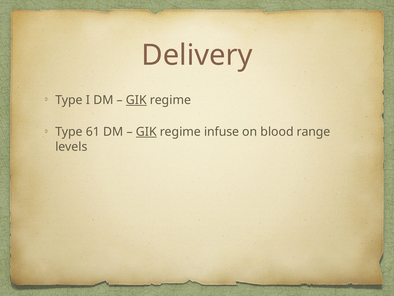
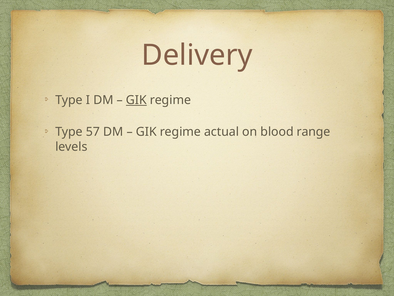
61: 61 -> 57 (93, 132)
GIK underline: present -> none (146, 132)
infuse: infuse -> actual (222, 132)
